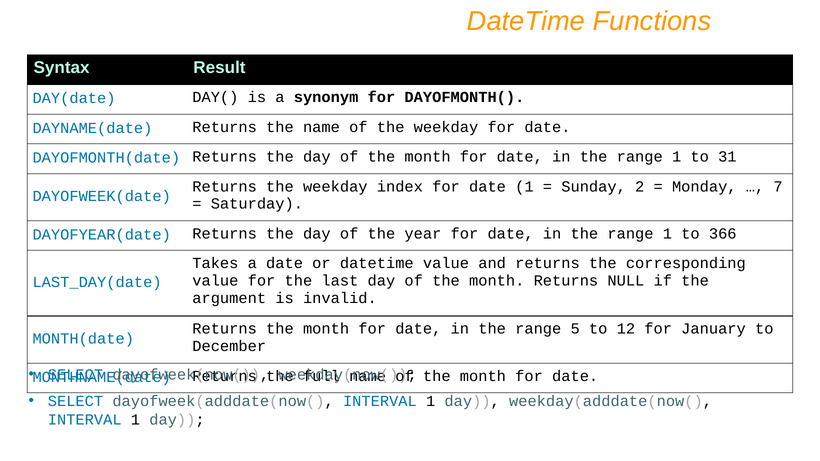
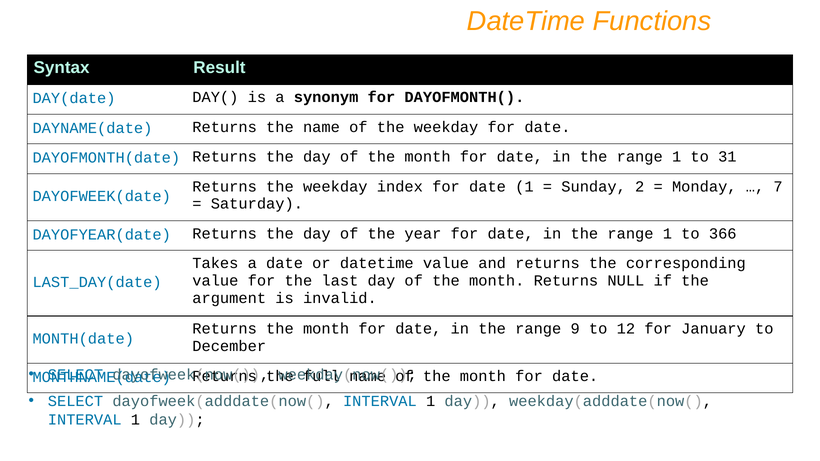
5: 5 -> 9 (575, 329)
